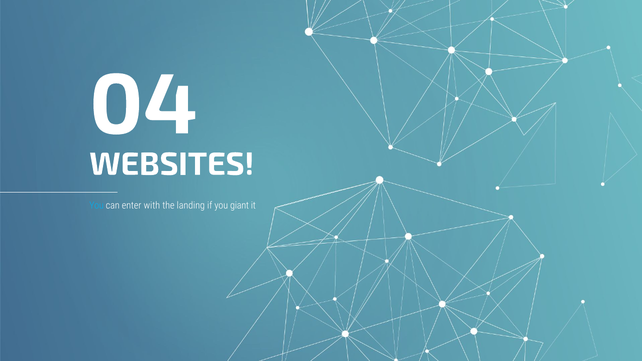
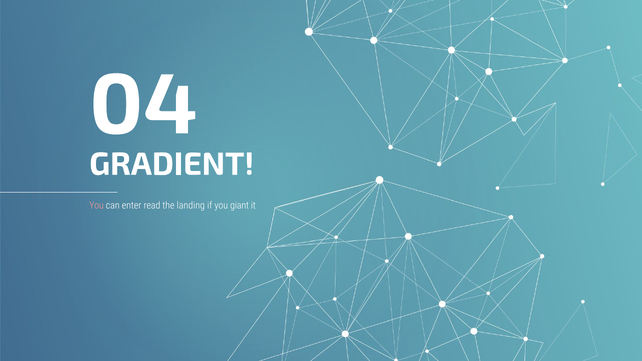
WEBSITES: WEBSITES -> GRADIENT (172, 164)
You colour: light blue -> pink (96, 206)
with: with -> read (152, 206)
